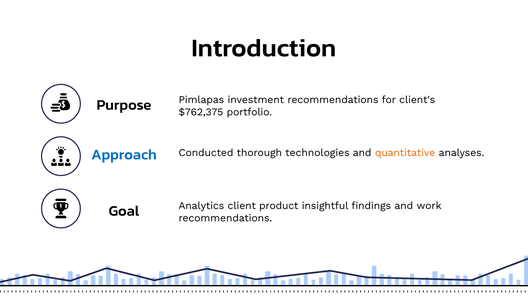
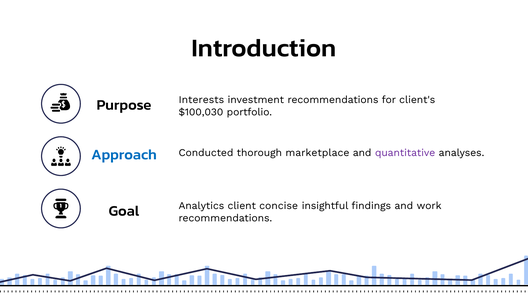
Pimlapas: Pimlapas -> Interests (201, 100)
$762,375: $762,375 -> $100,030 (201, 112)
technologies: technologies -> marketplace (317, 153)
quantitative colour: orange -> purple (405, 153)
product: product -> concise (279, 206)
